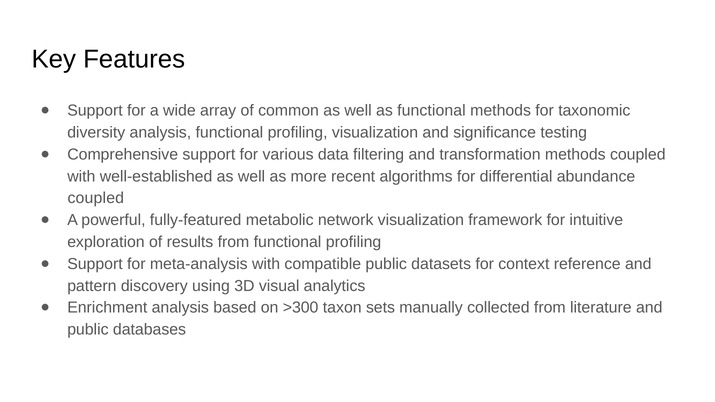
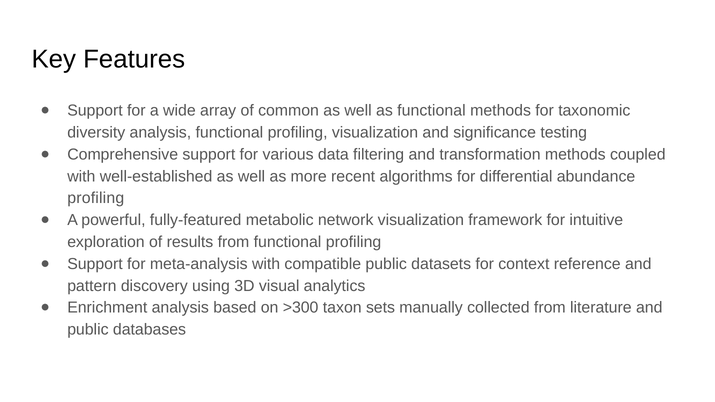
coupled: coupled -> profiling (96, 198)
